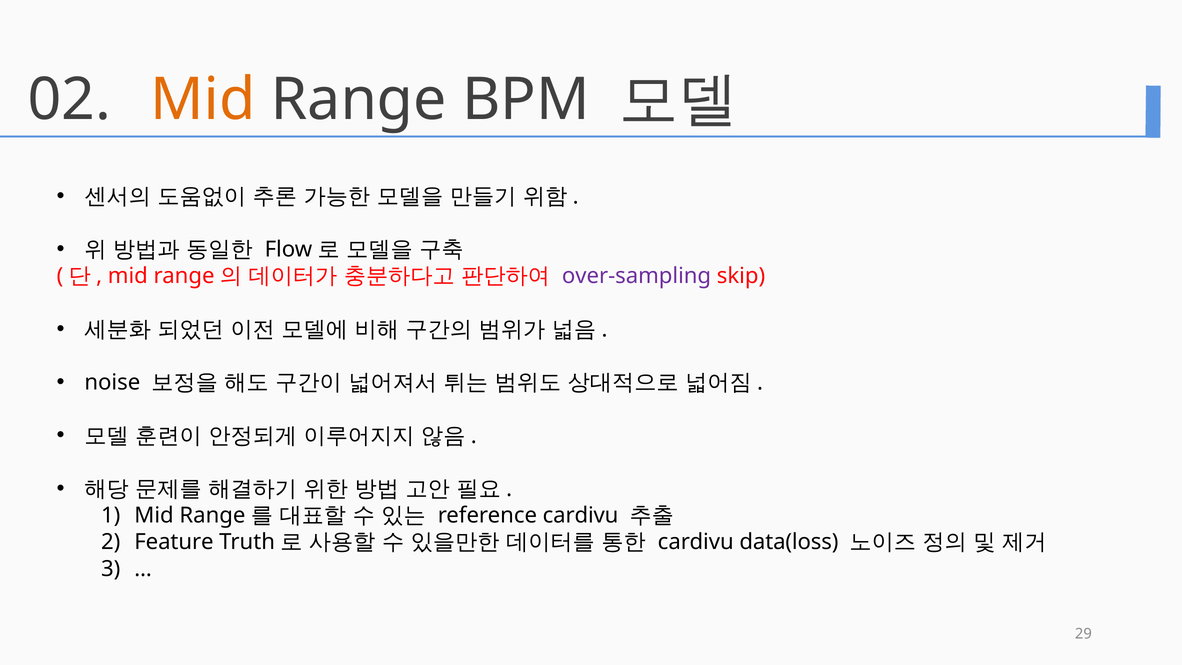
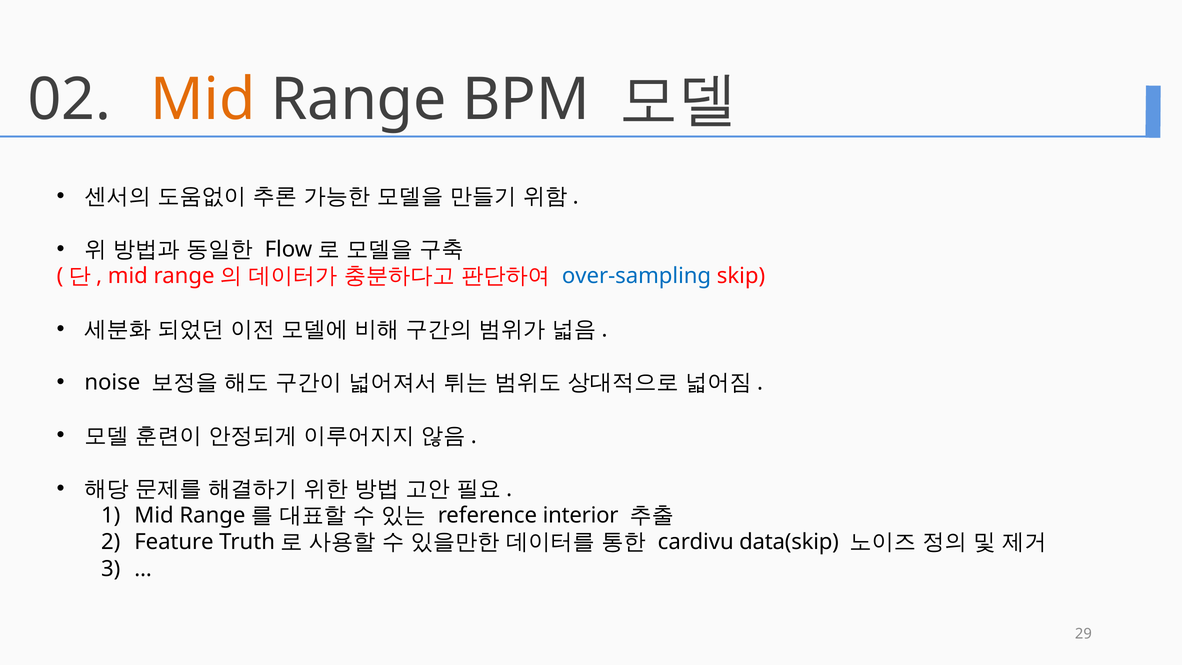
over-sampling colour: purple -> blue (637, 276)
reference cardivu: cardivu -> interior (581, 515)
data(loss: data(loss -> data(skip (789, 542)
